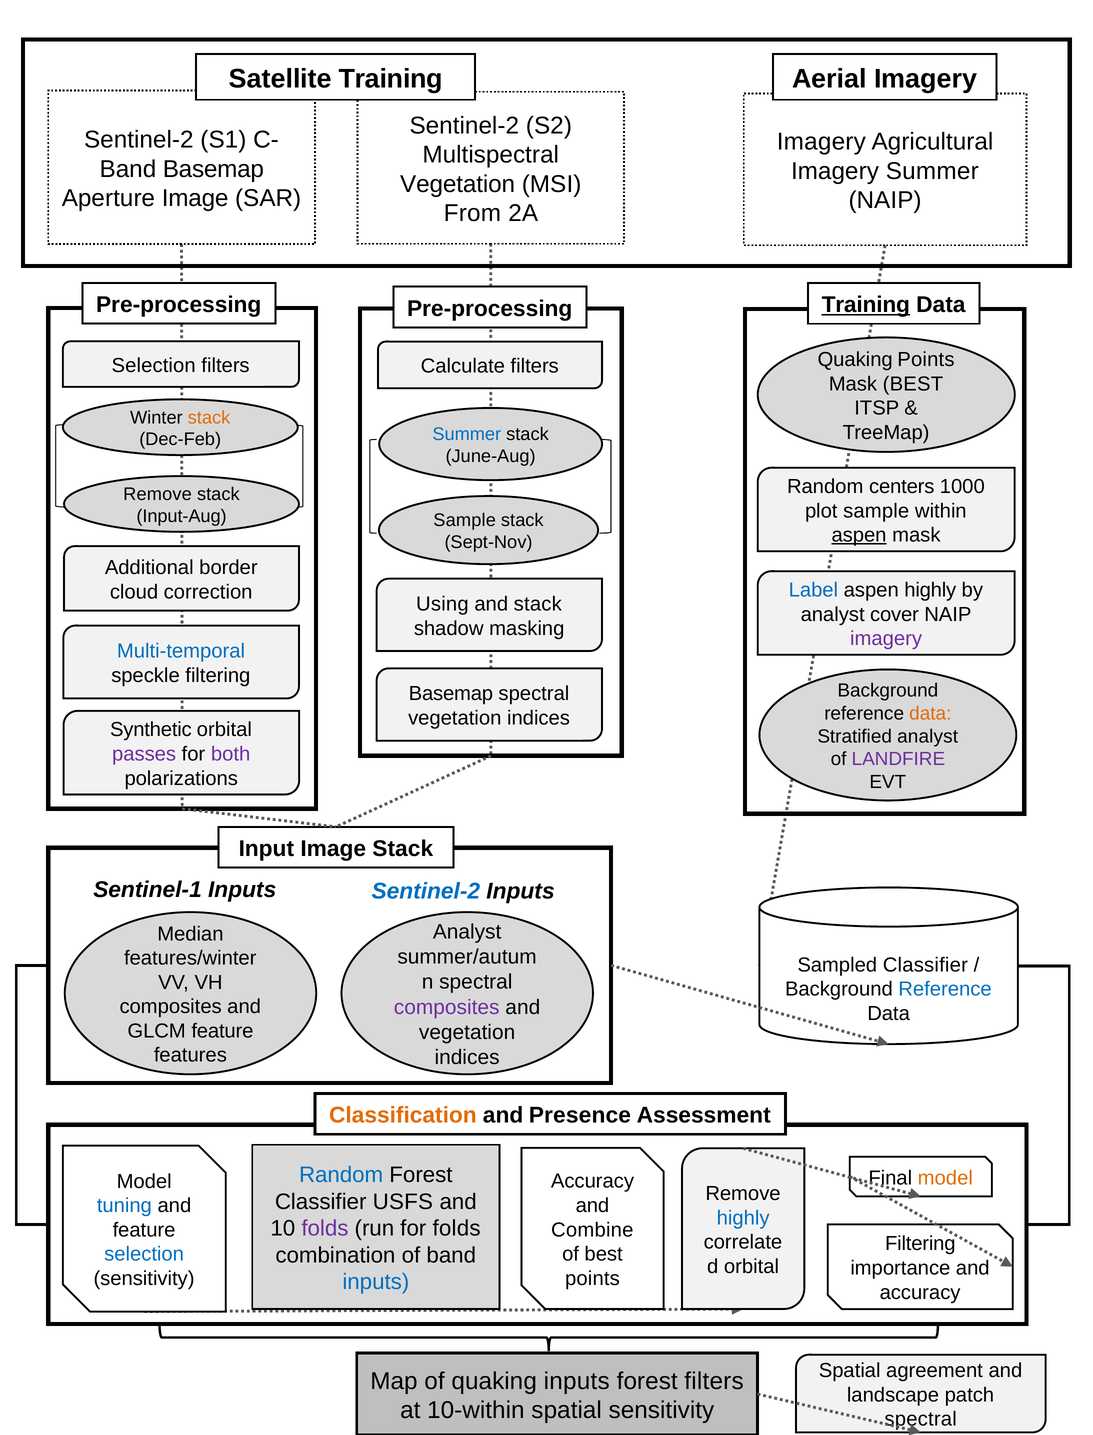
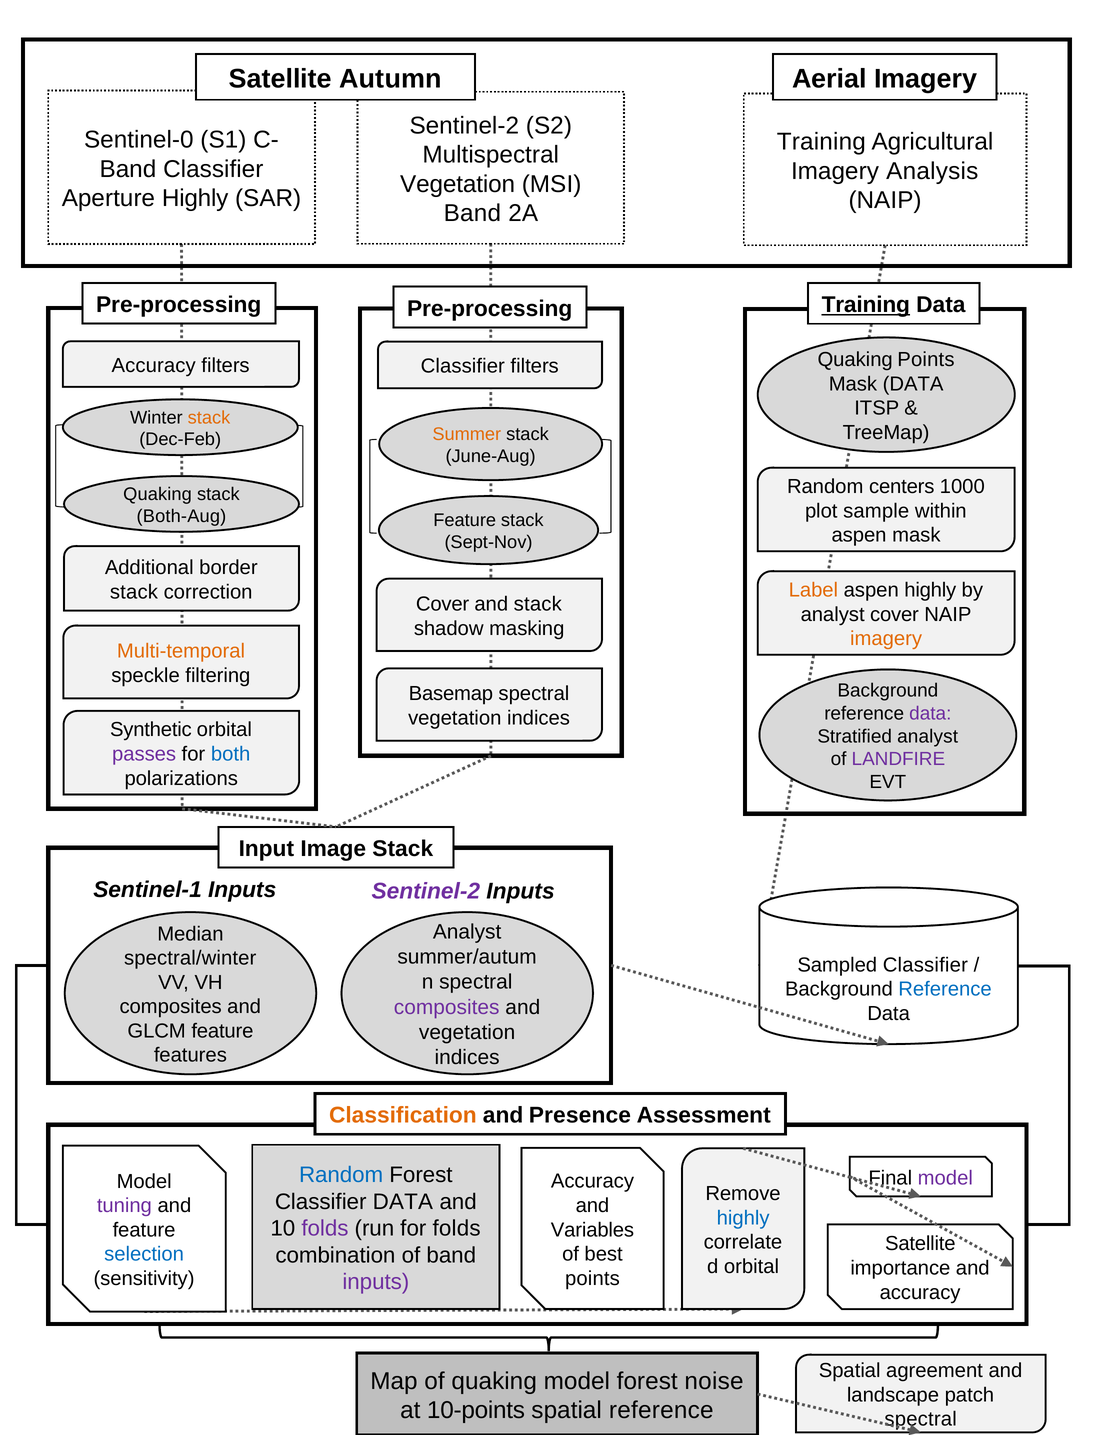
Satellite Training: Training -> Autumn (390, 79)
Sentinel-2: Sentinel-2 -> Sentinel-0 (139, 140)
Imagery: Imagery -> Training (821, 142)
Band Basemap: Basemap -> Classifier (213, 169)
Imagery Summer: Summer -> Analysis (932, 171)
Aperture Image: Image -> Highly (195, 198)
From: From -> Band (472, 213)
Selection: Selection -> Accuracy (154, 365)
Calculate: Calculate -> Classifier (463, 366)
Mask BEST: BEST -> DATA (913, 384)
Summer colour: blue -> orange (467, 434)
Remove: Remove -> Quaking (158, 494)
Input-Aug: Input-Aug -> Both-Aug (181, 516)
Sample: Sample -> Feature (465, 520)
aspen underline: present -> none (859, 535)
Label colour: blue -> orange (813, 590)
cloud: cloud -> stack (134, 592)
Using: Using -> Cover (443, 604)
imagery colour: purple -> orange (886, 638)
Multi-temporal colour: blue -> orange (181, 651)
data colour: orange -> purple (930, 713)
both colour: purple -> blue (231, 754)
Sentinel-2 colour: blue -> purple (426, 891)
features/winter: features/winter -> spectral/winter (190, 958)
model colour: orange -> purple (945, 1178)
Classifier USFS: USFS -> DATA (403, 1201)
tuning colour: blue -> purple (124, 1205)
Combine: Combine -> Variables (592, 1229)
Filtering: Filtering -> Satellite (920, 1243)
inputs colour: blue -> purple (376, 1282)
quaking inputs: inputs -> model (577, 1381)
forest filters: filters -> noise (714, 1381)
10-within: 10-within -> 10-points (476, 1410)
spatial sensitivity: sensitivity -> reference (661, 1410)
